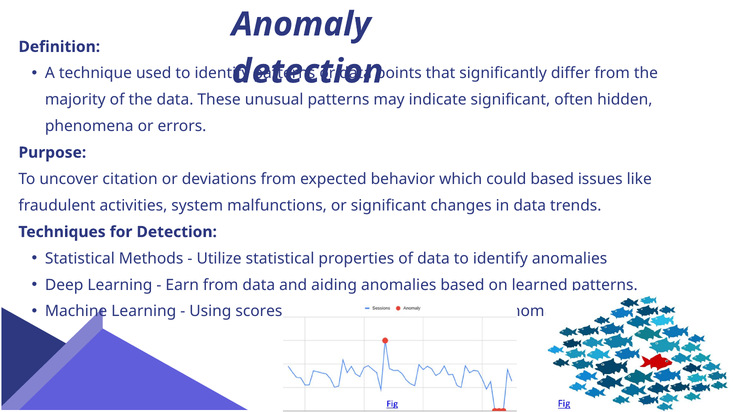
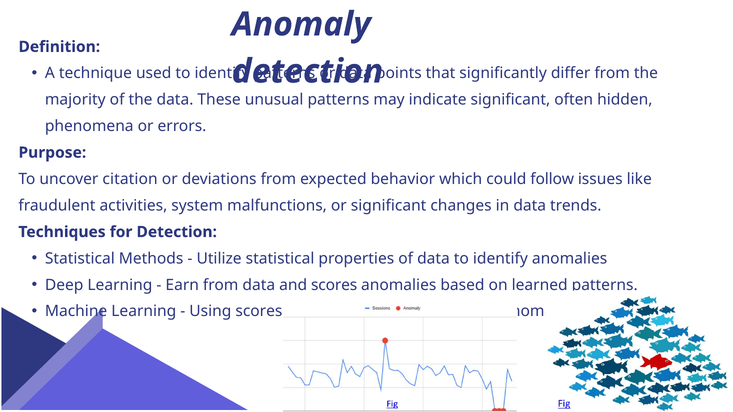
could based: based -> follow (552, 179)
and aiding: aiding -> scores (334, 285)
